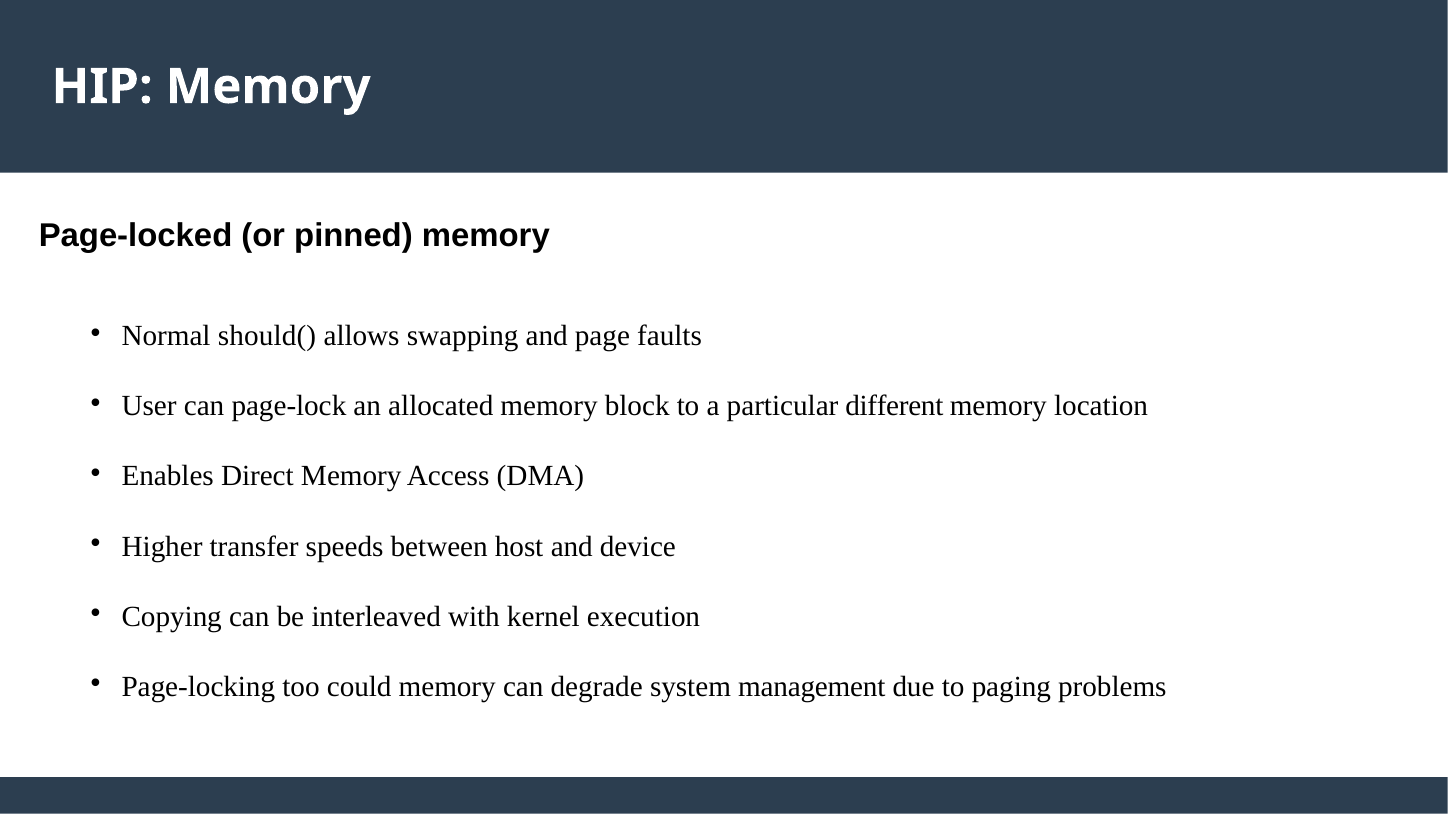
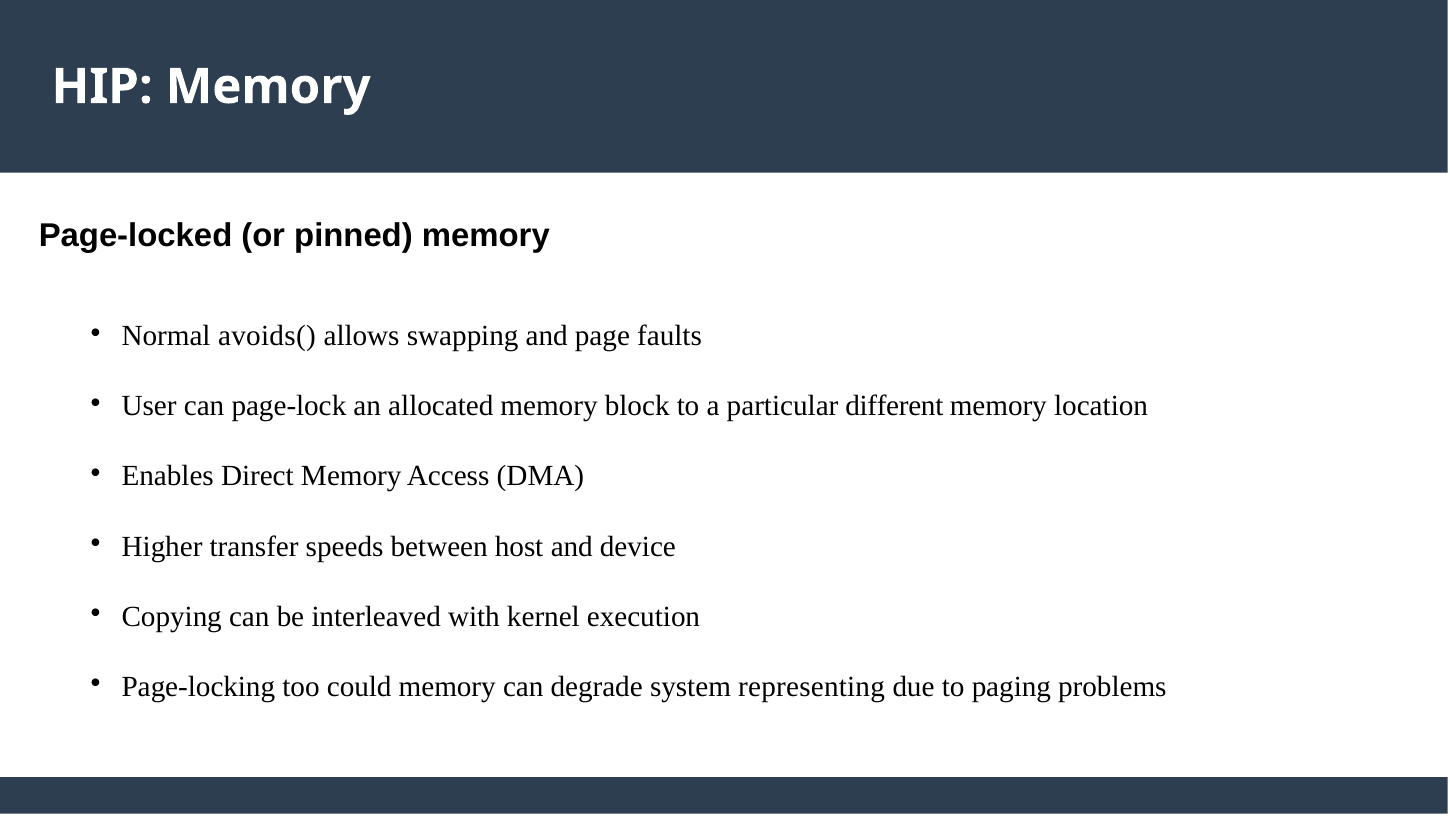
should(: should( -> avoids( (267, 336)
management: management -> representing (812, 686)
